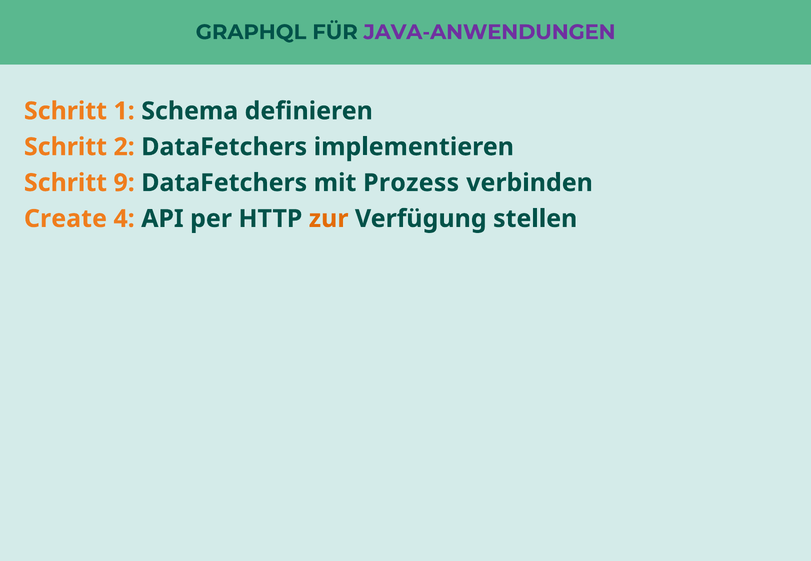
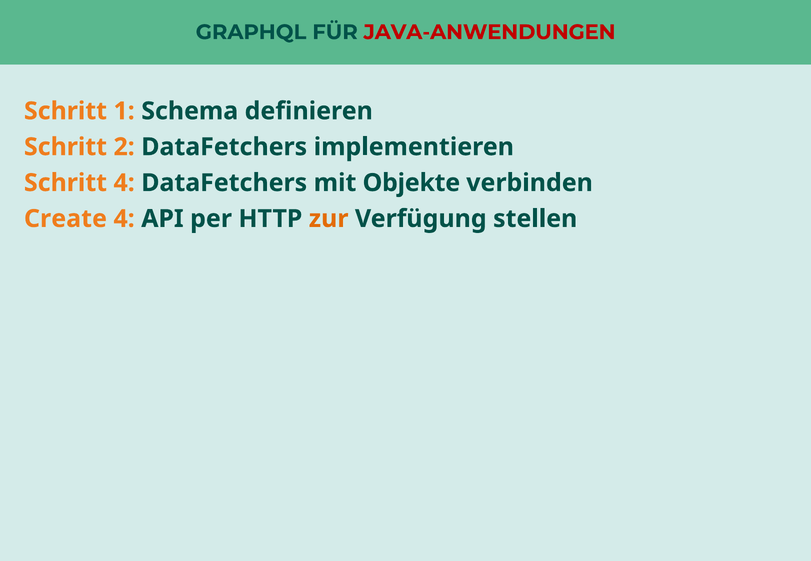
JAVA-ANWENDUNGEN colour: purple -> red (490, 32)
Schritt 9: 9 -> 4 (124, 183)
Prozess: Prozess -> Objekte (411, 183)
